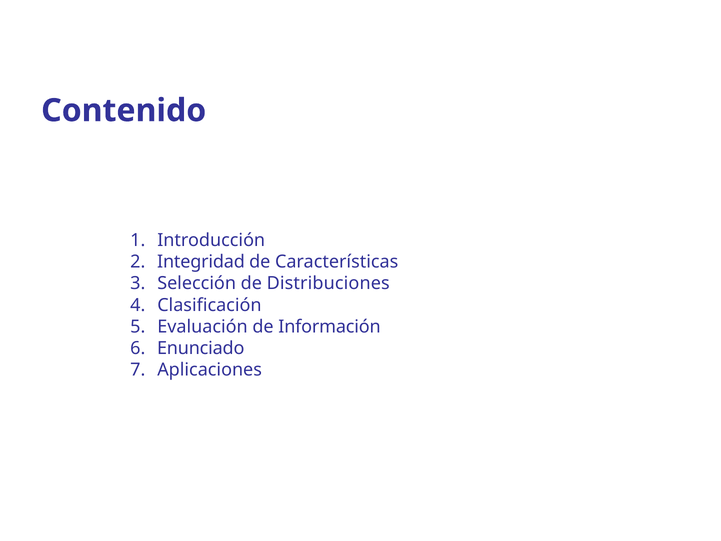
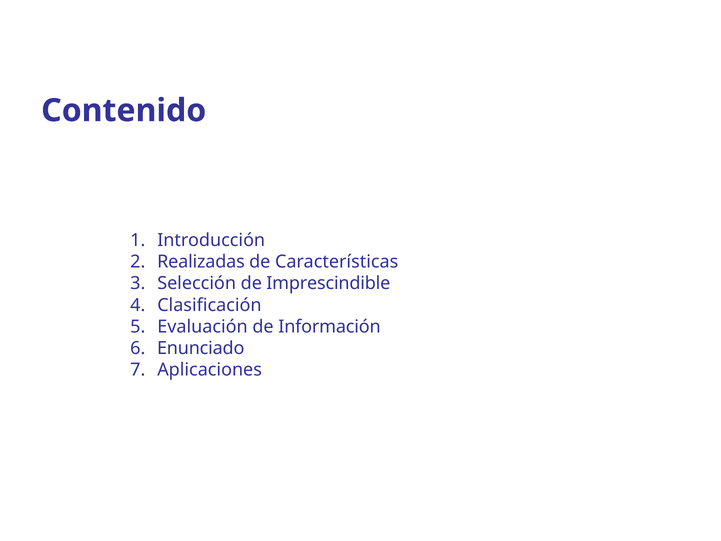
Integridad: Integridad -> Realizadas (201, 262)
Distribuciones: Distribuciones -> Imprescindible (328, 283)
